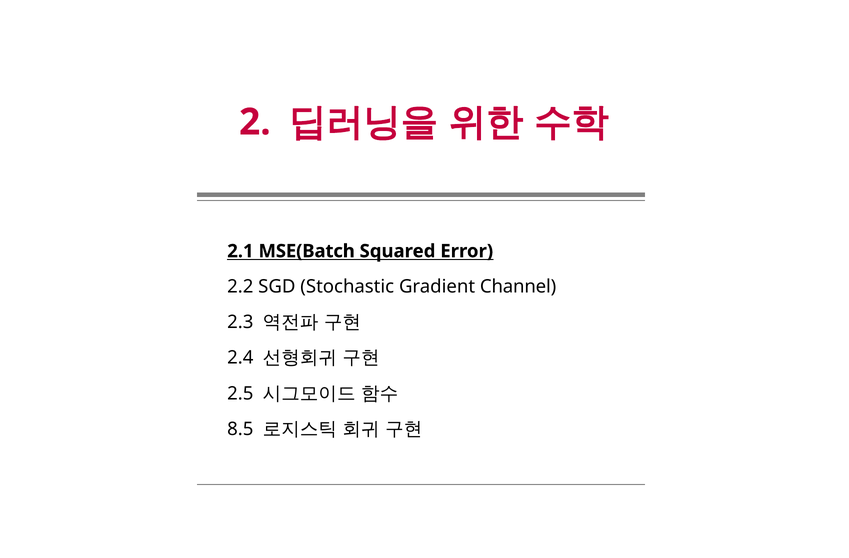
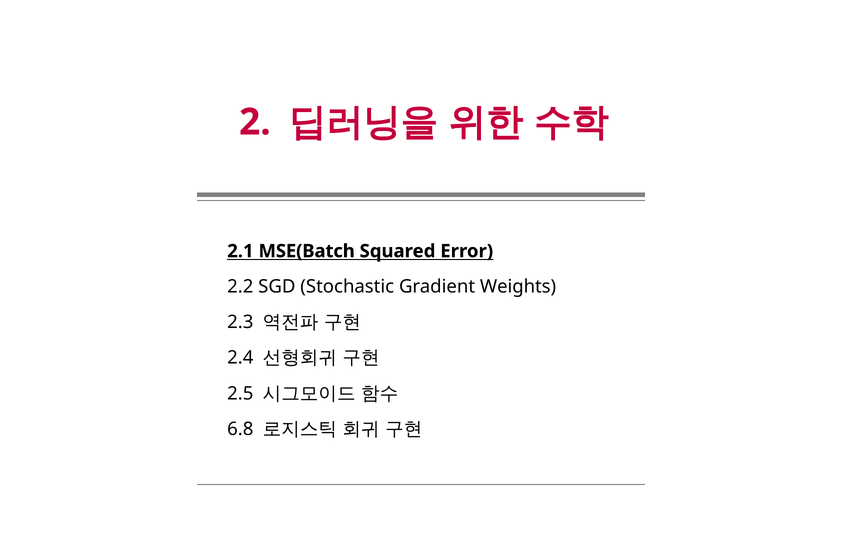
Channel: Channel -> Weights (518, 287)
8.5: 8.5 -> 6.8 (240, 429)
